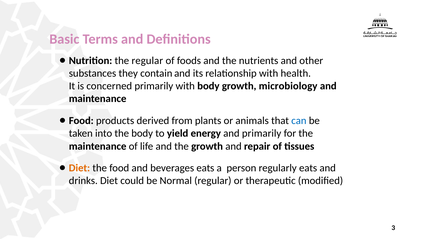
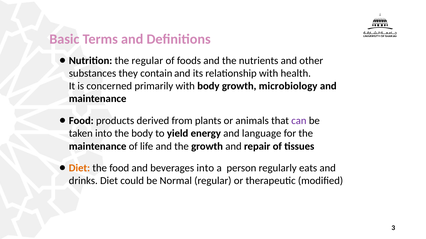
can colour: blue -> purple (299, 121)
and primarily: primarily -> language (262, 134)
beverages eats: eats -> into (205, 168)
